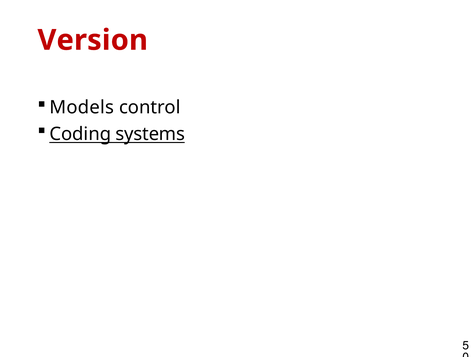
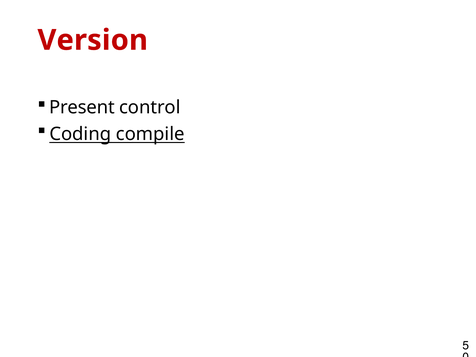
Models: Models -> Present (82, 107)
systems: systems -> compile (150, 134)
